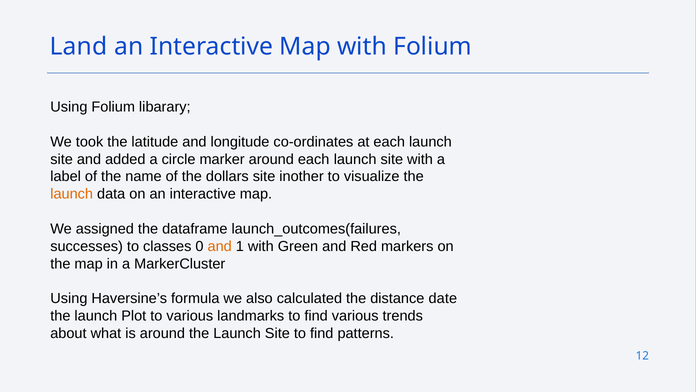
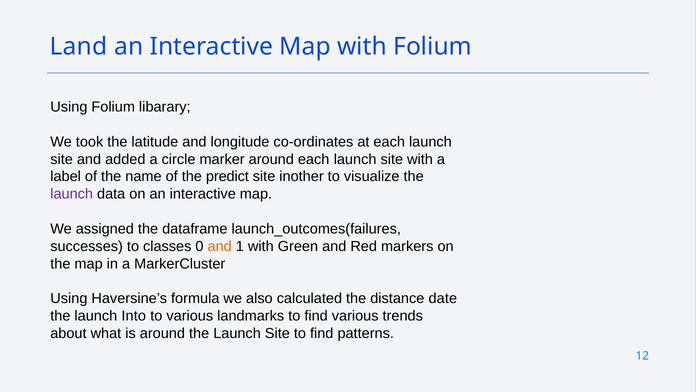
dollars: dollars -> predict (227, 176)
launch colour: orange -> purple (72, 194)
Plot: Plot -> Into (134, 316)
